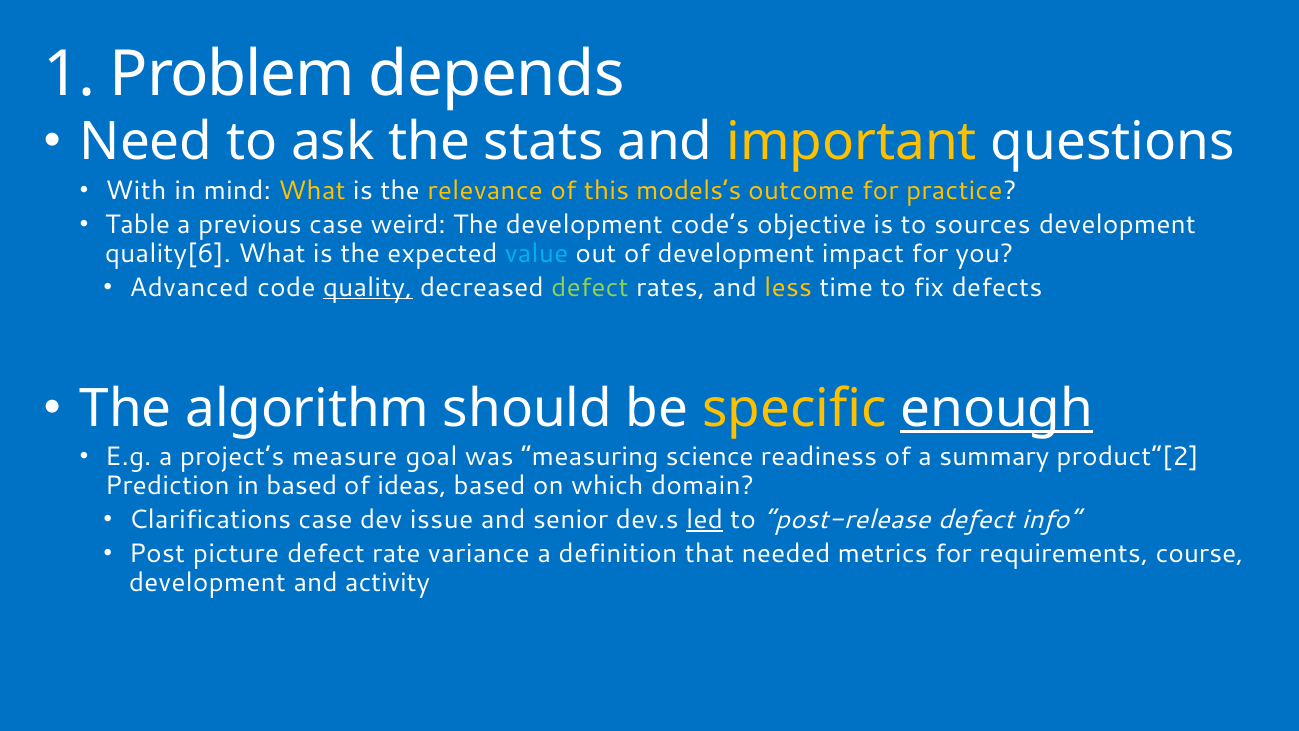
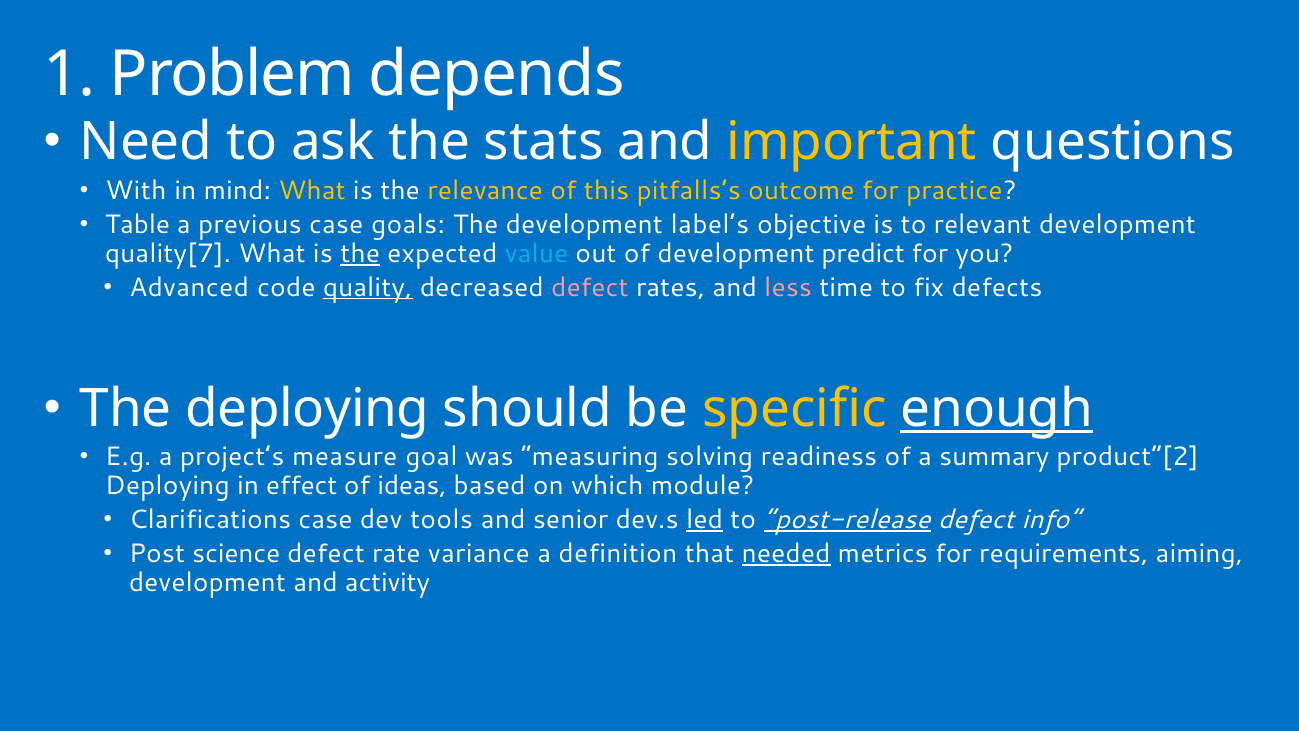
models’s: models’s -> pitfalls’s (689, 191)
weird: weird -> goals (408, 224)
code’s: code’s -> label’s (710, 224)
sources: sources -> relevant (983, 224)
quality[6: quality[6 -> quality[7 (168, 253)
the underline: none -> present (360, 253)
impact: impact -> predict (863, 253)
defect colour: light green -> pink (590, 287)
less colour: yellow -> pink (788, 287)
The algorithm: algorithm -> deploying (308, 408)
science: science -> solving (709, 457)
Prediction: Prediction -> Deploying (167, 485)
in based: based -> effect (302, 485)
domain: domain -> module (703, 485)
issue: issue -> tools (442, 519)
post-release underline: none -> present (847, 519)
picture: picture -> science (236, 553)
needed underline: none -> present (786, 553)
course: course -> aiming (1200, 553)
